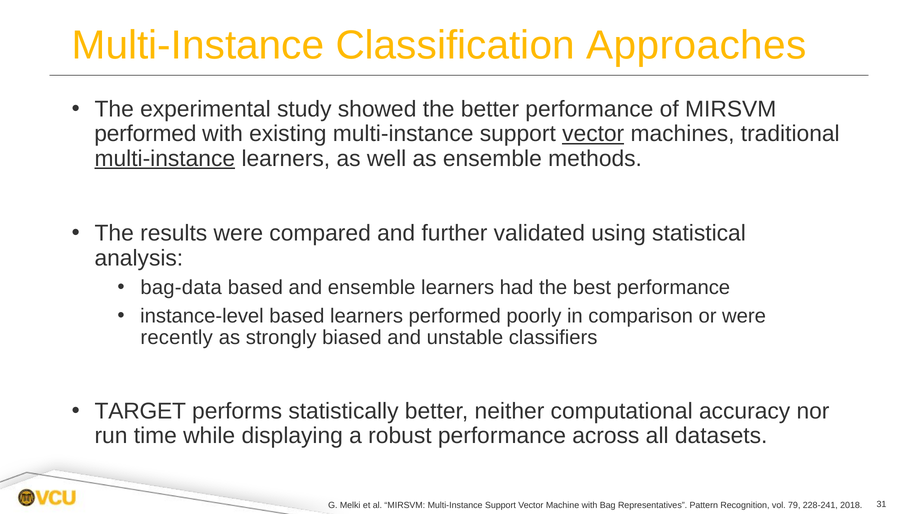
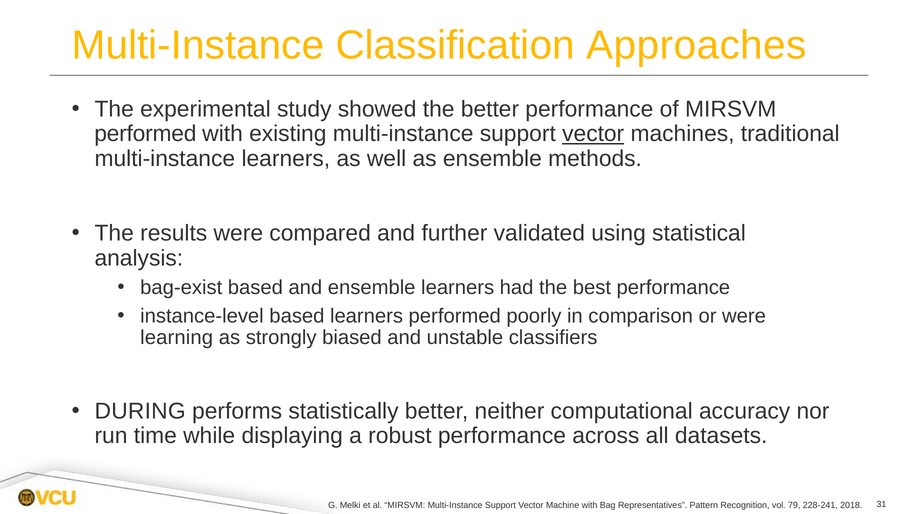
multi-instance underline: present -> none (165, 158)
bag-data: bag-data -> bag-exist (181, 287)
recently: recently -> learning (177, 337)
TARGET: TARGET -> DURING (140, 411)
